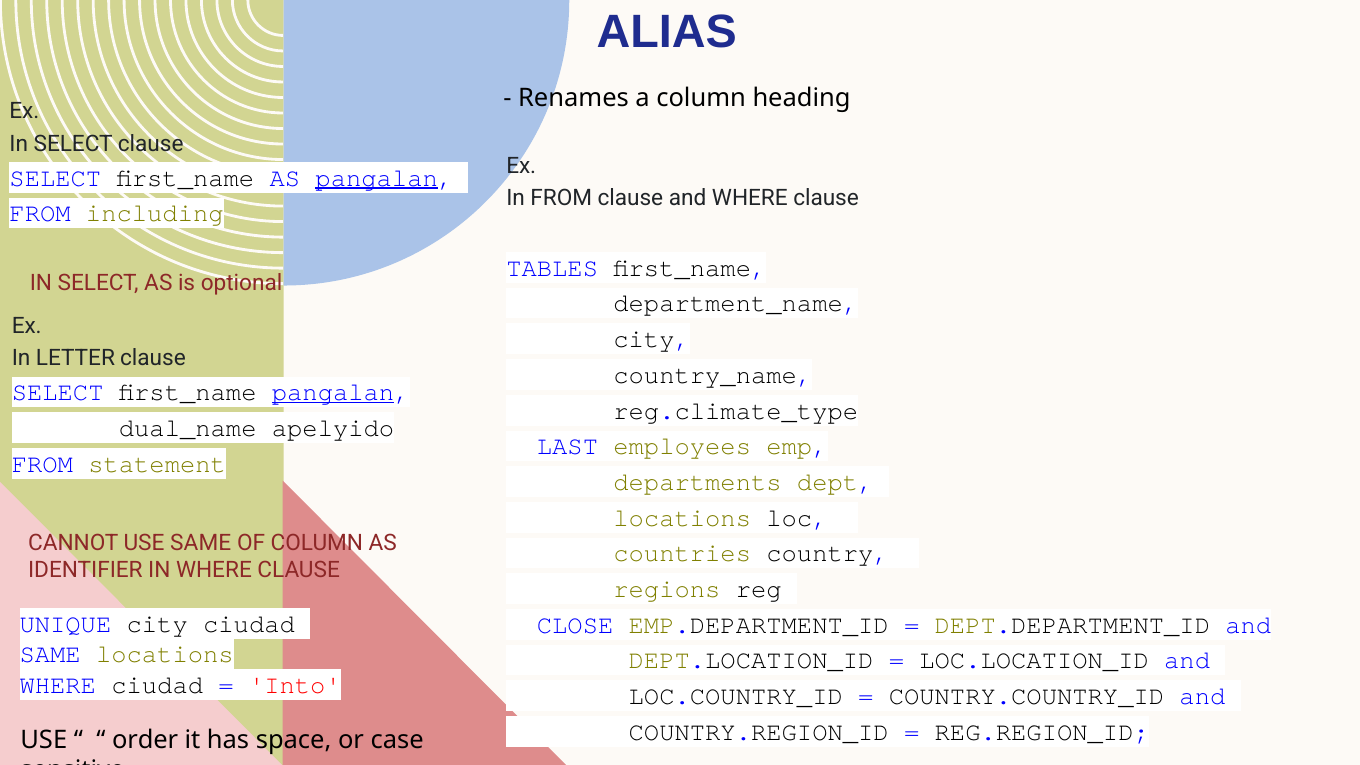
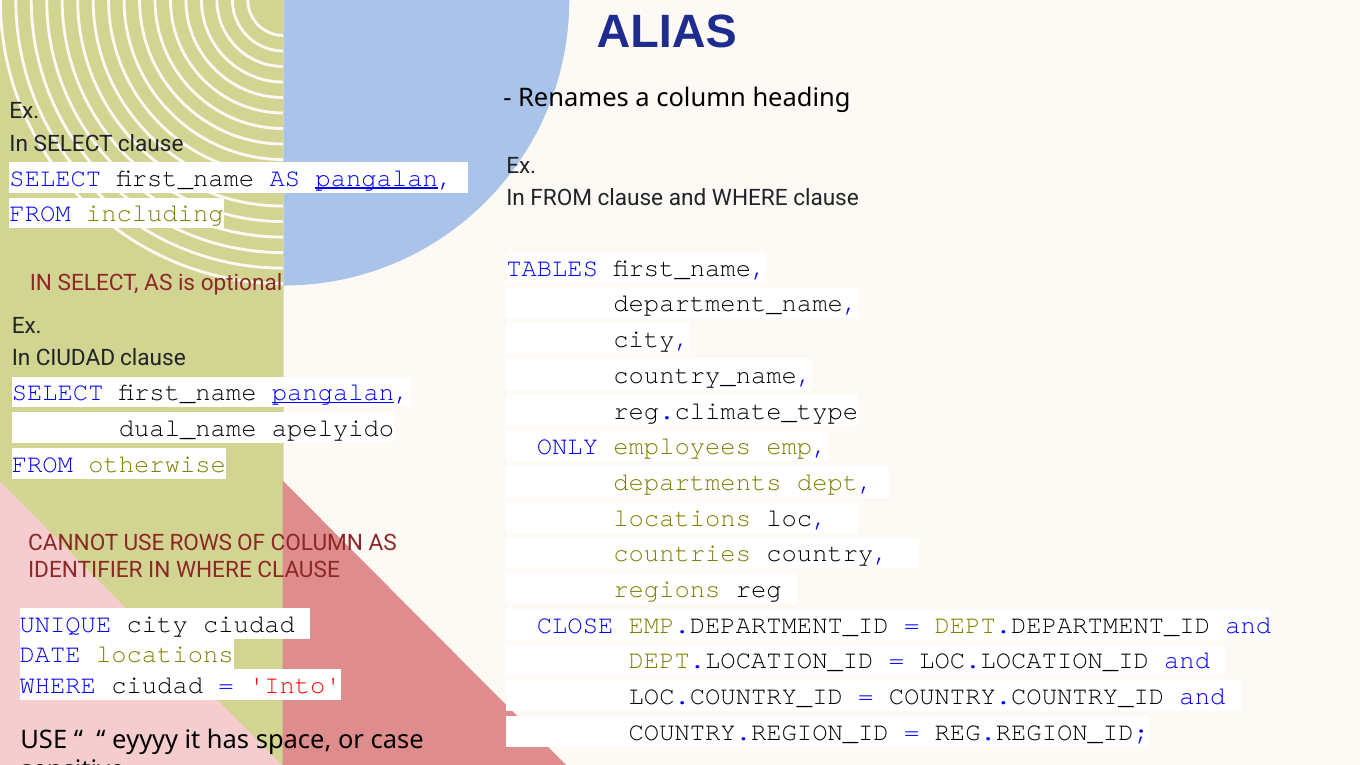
In LETTER: LETTER -> CIUDAD (76, 358)
LAST: LAST -> ONLY (567, 446)
statement: statement -> otherwise (157, 464)
USE SAME: SAME -> ROWS (201, 543)
SAME: SAME -> DATE (50, 654)
order: order -> eyyyy (145, 740)
